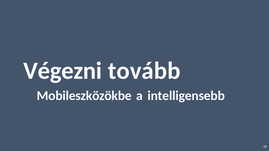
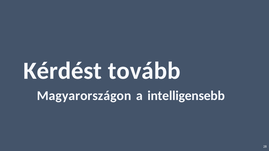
Végezni: Végezni -> Kérdést (63, 71)
Mobileszközökbe: Mobileszközökbe -> Magyarországon (84, 96)
